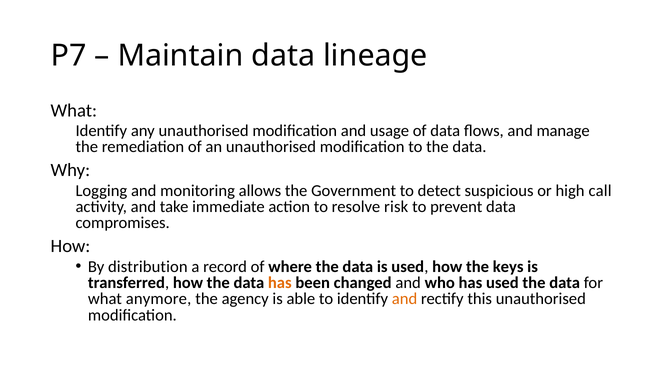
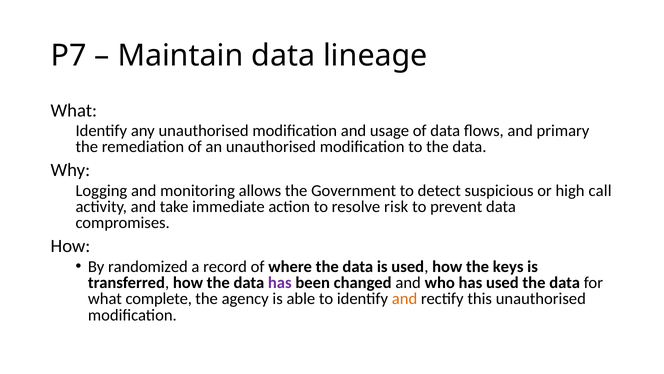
manage: manage -> primary (563, 131)
distribution: distribution -> randomized (148, 266)
has colour: orange -> purple (280, 282)
anymore: anymore -> complete (159, 299)
